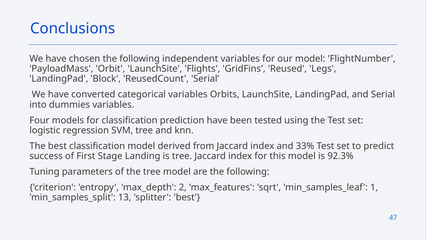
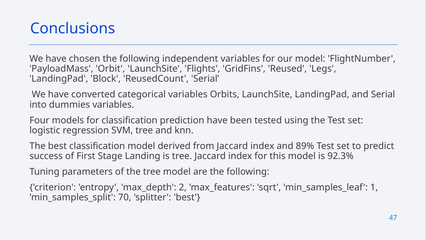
33%: 33% -> 89% (305, 146)
13: 13 -> 70 (125, 197)
